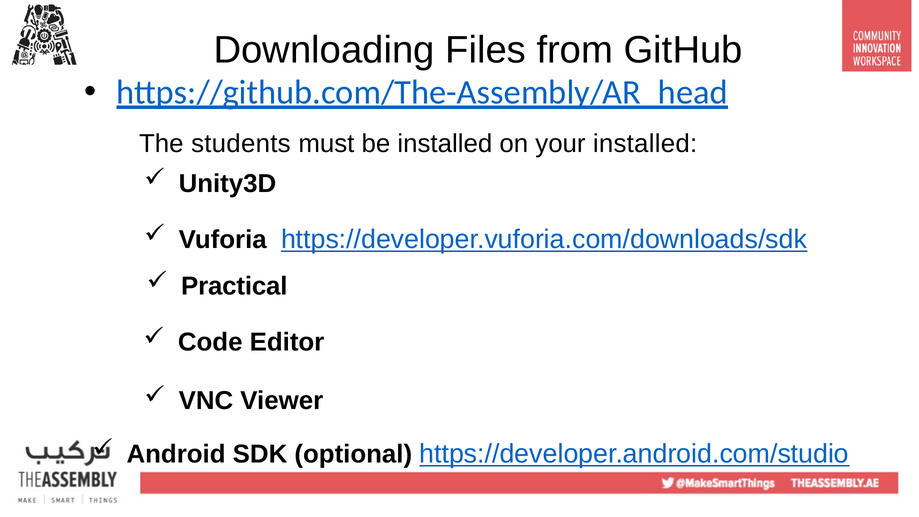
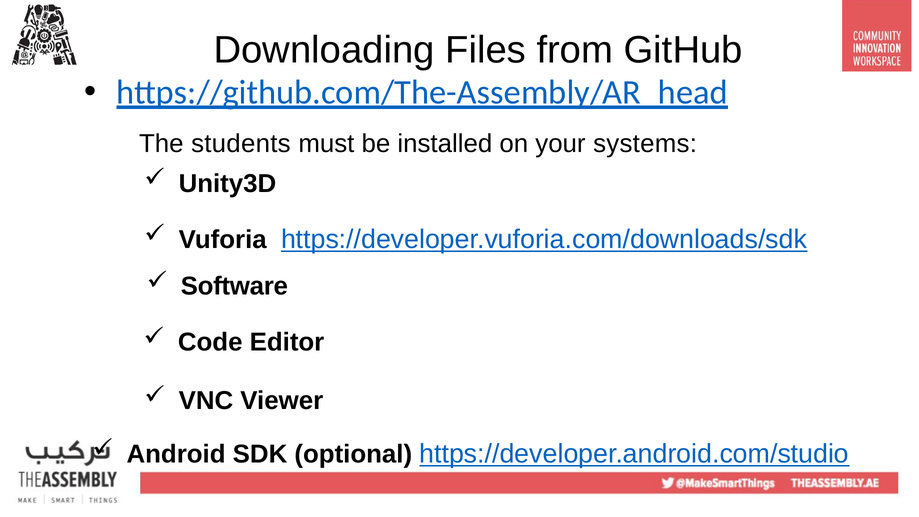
your installed: installed -> systems (645, 144)
Practical: Practical -> Software (234, 286)
